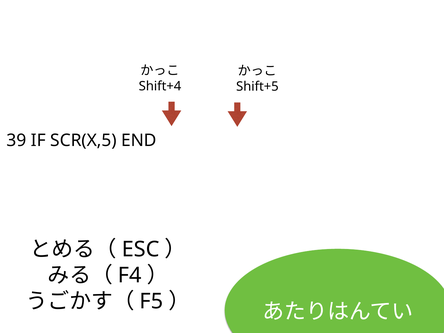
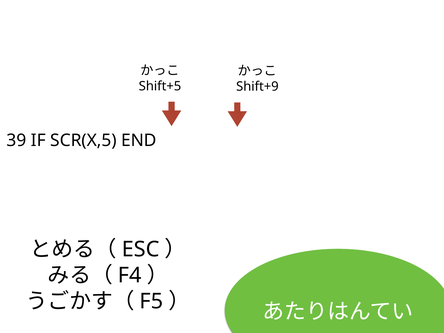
Shift+4: Shift+4 -> Shift+5 (160, 86)
Shift+5: Shift+5 -> Shift+9 (257, 87)
